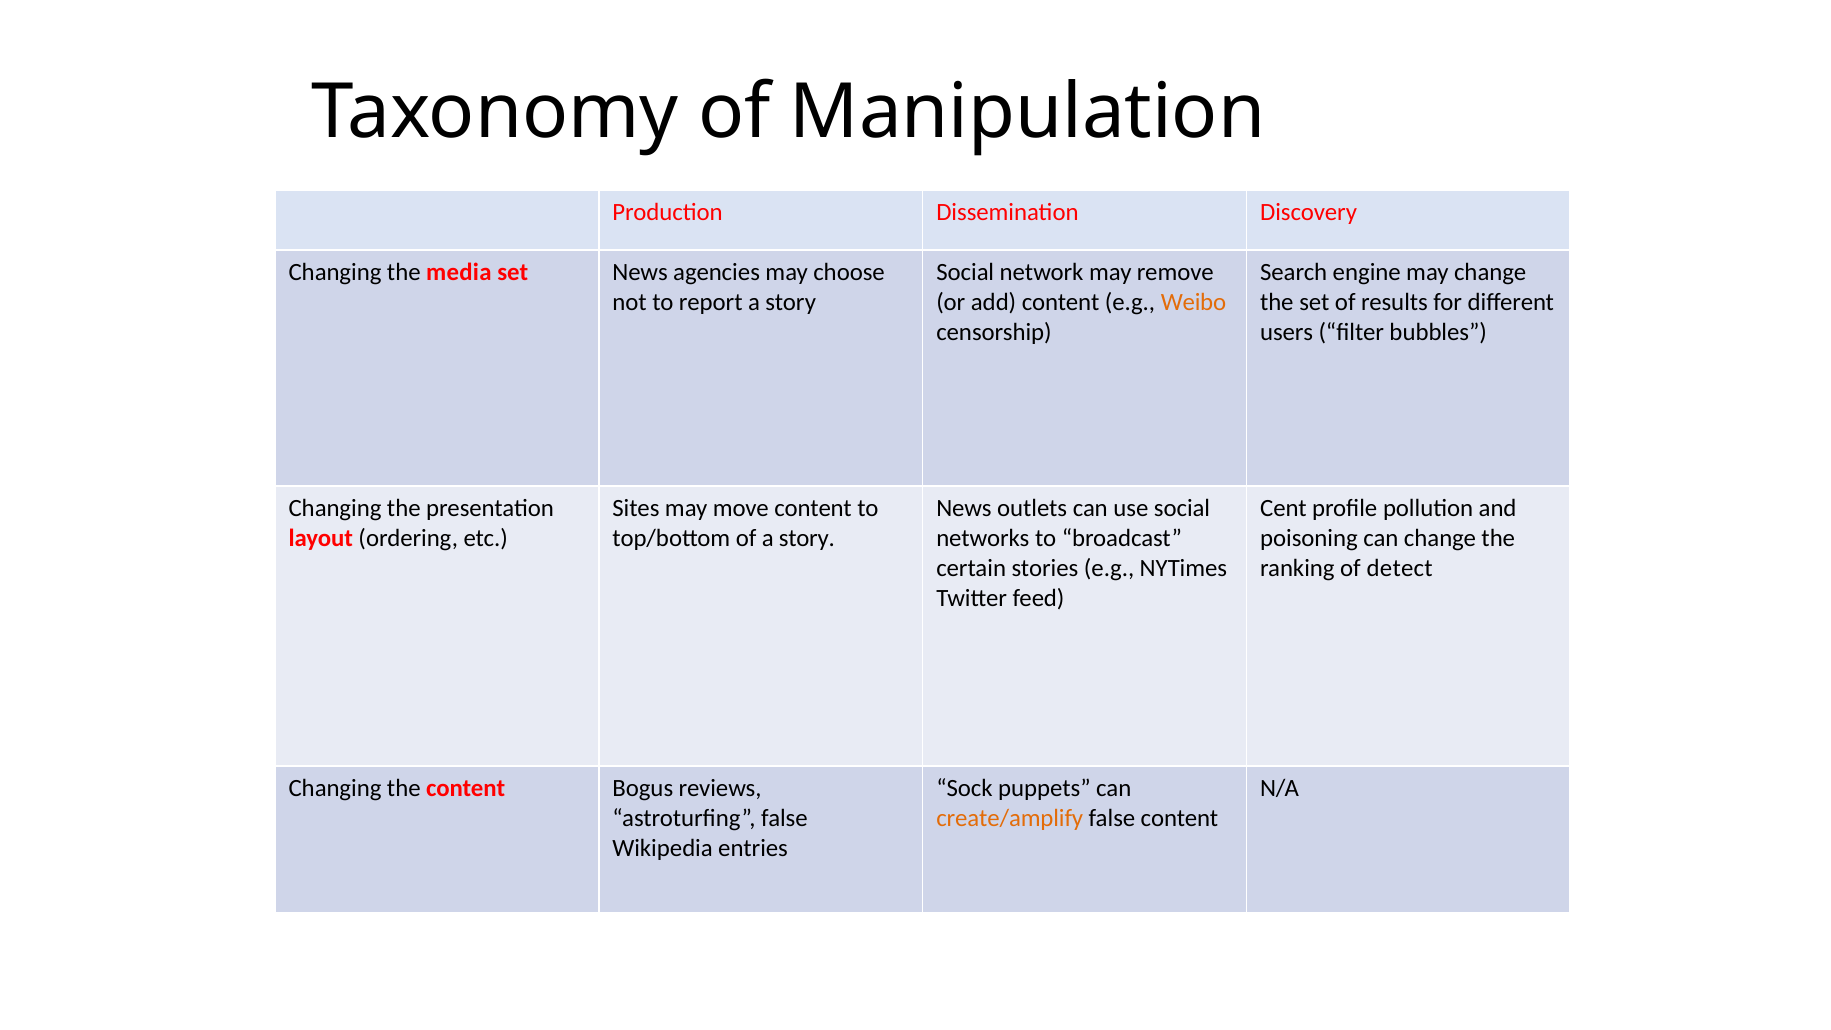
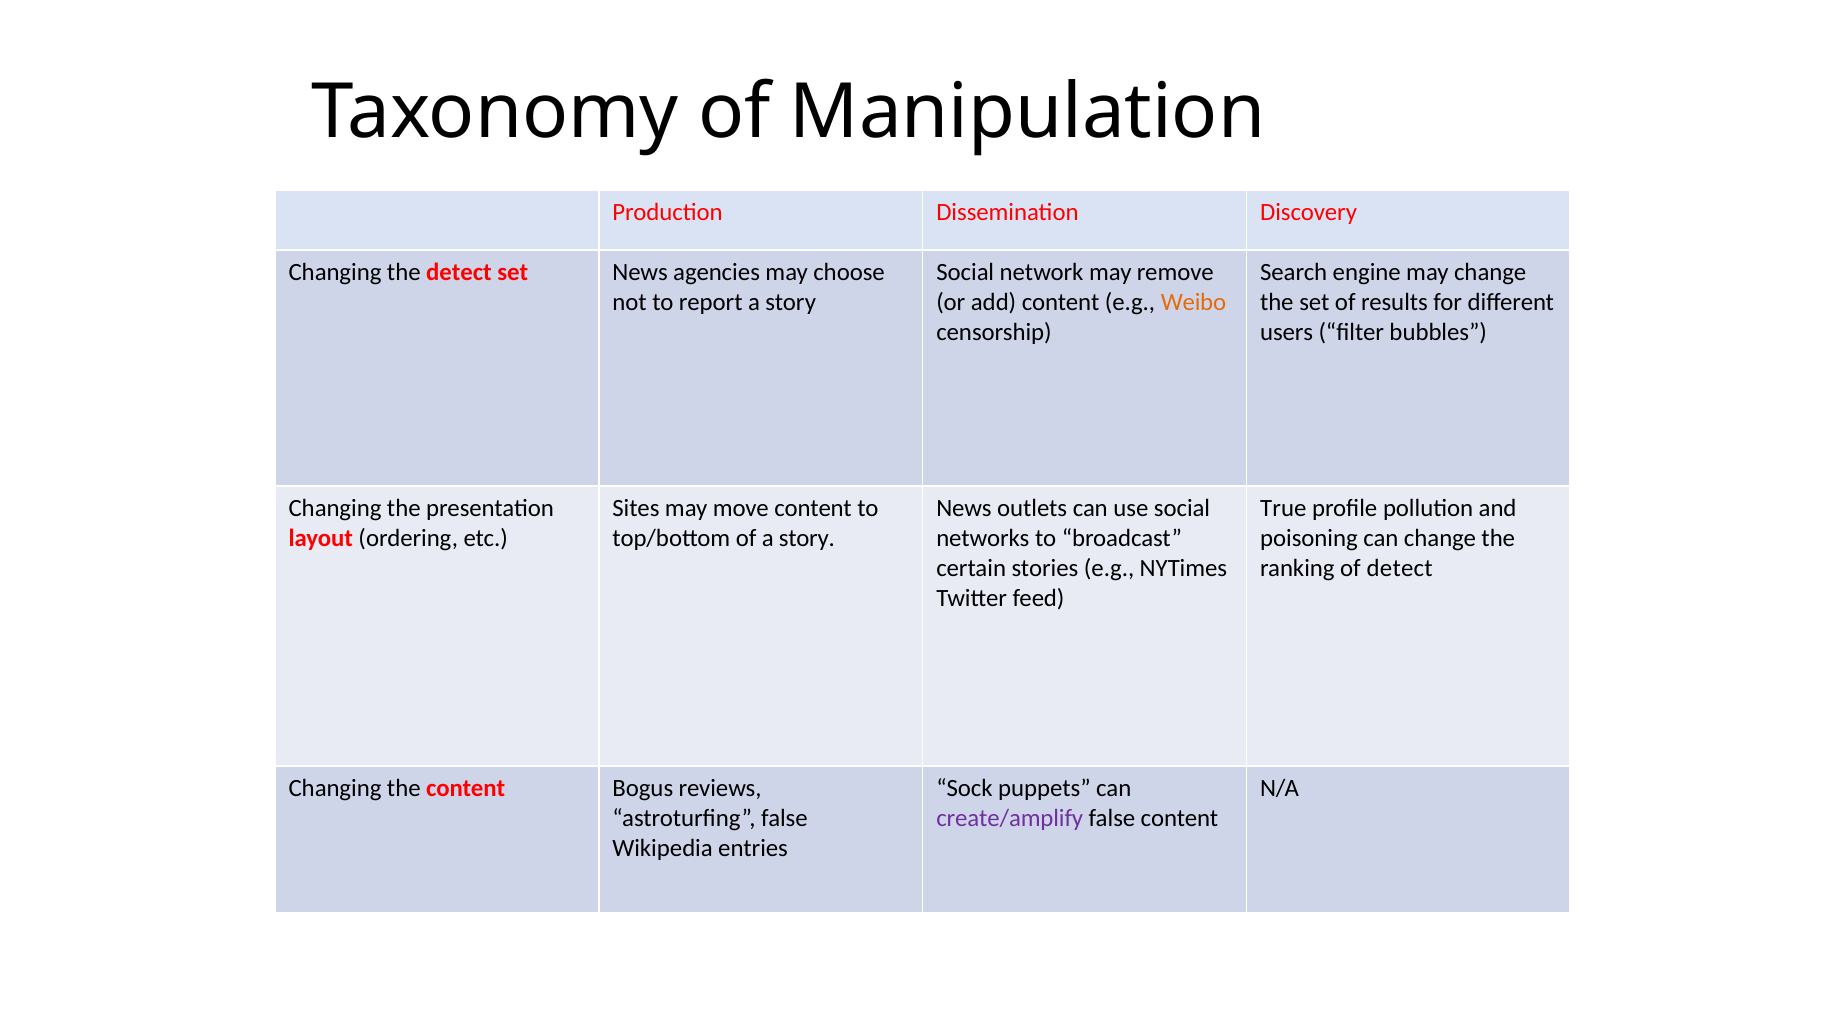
the media: media -> detect (459, 272)
Cent: Cent -> True (1283, 508)
create/amplify colour: orange -> purple (1010, 818)
